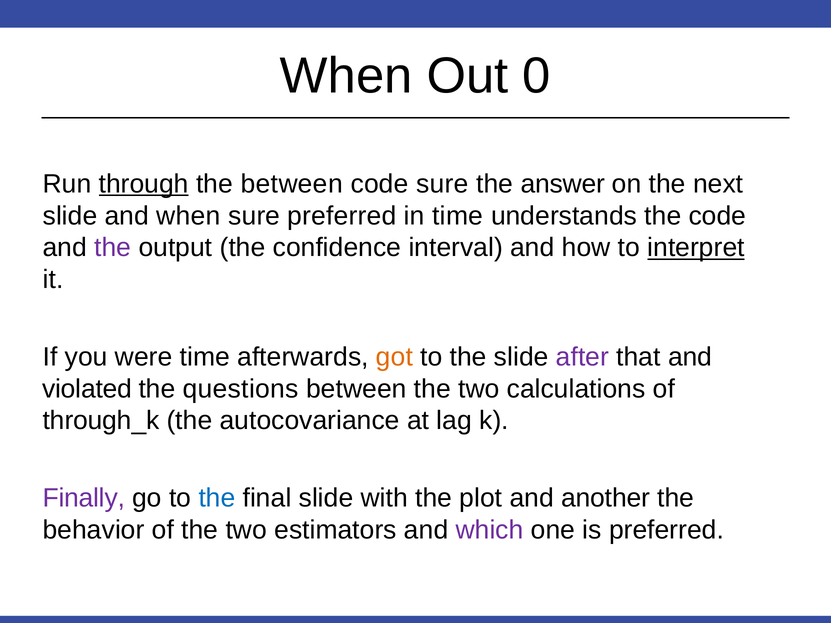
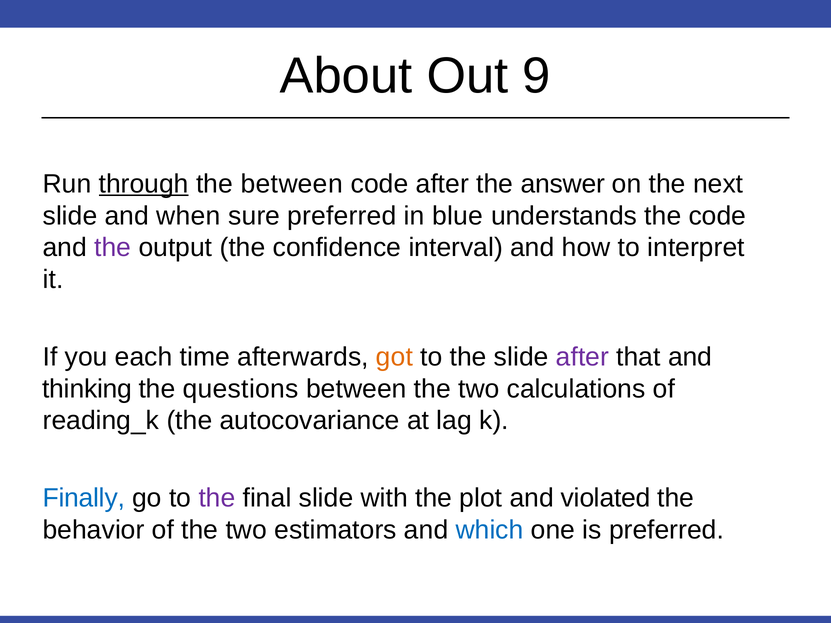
When: When -> About (346, 76)
0: 0 -> 9 (537, 76)
code sure: sure -> after (442, 184)
in time: time -> blue (458, 216)
interpret underline: present -> none (696, 248)
were: were -> each (144, 357)
violated: violated -> thinking (87, 389)
through_k: through_k -> reading_k (101, 421)
Finally colour: purple -> blue (84, 498)
the colour: blue -> purple (217, 498)
another: another -> violated (606, 498)
which colour: purple -> blue (490, 530)
